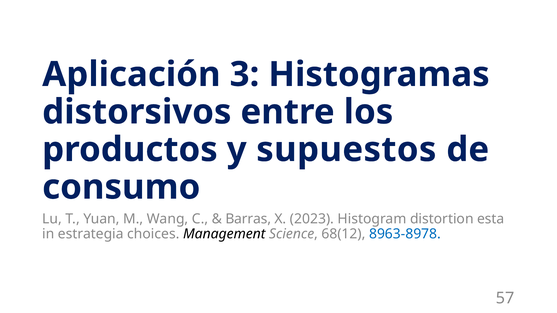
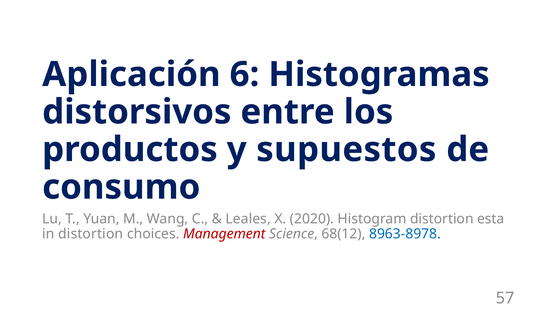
3: 3 -> 6 (244, 75)
Barras: Barras -> Leales (248, 219)
2023: 2023 -> 2020 (312, 219)
in estrategia: estrategia -> distortion (91, 234)
Management colour: black -> red (224, 234)
